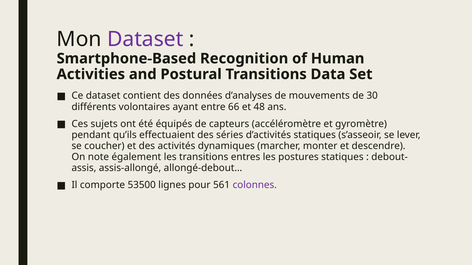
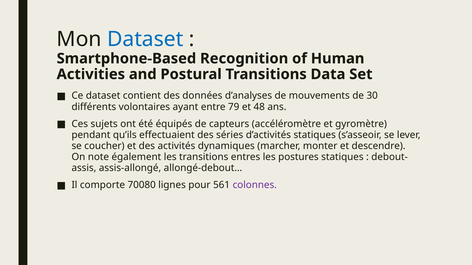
Dataset colour: purple -> blue (145, 39)
66: 66 -> 79 (234, 107)
53500: 53500 -> 70080 (142, 185)
